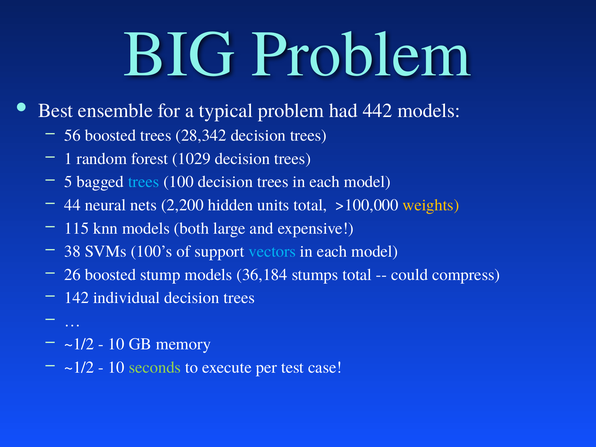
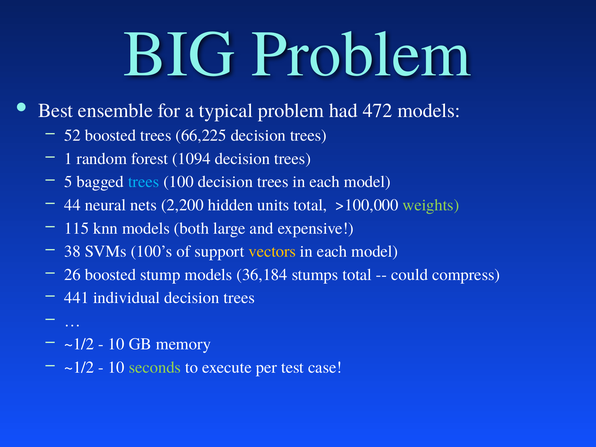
442: 442 -> 472 (378, 111)
56: 56 -> 52 (72, 135)
28,342: 28,342 -> 66,225 (201, 135)
1029: 1029 -> 1094 (191, 159)
weights colour: yellow -> light green (431, 205)
vectors colour: light blue -> yellow (272, 251)
142: 142 -> 441 (77, 298)
